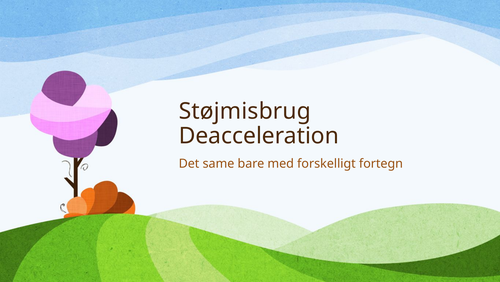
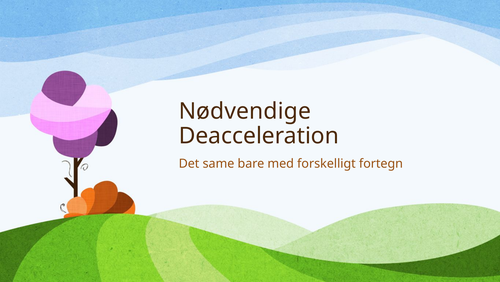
Støjmisbrug: Støjmisbrug -> Nødvendige (245, 111)
